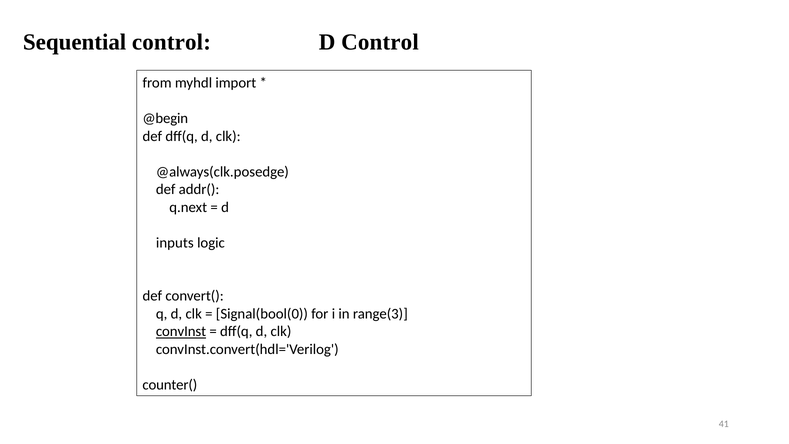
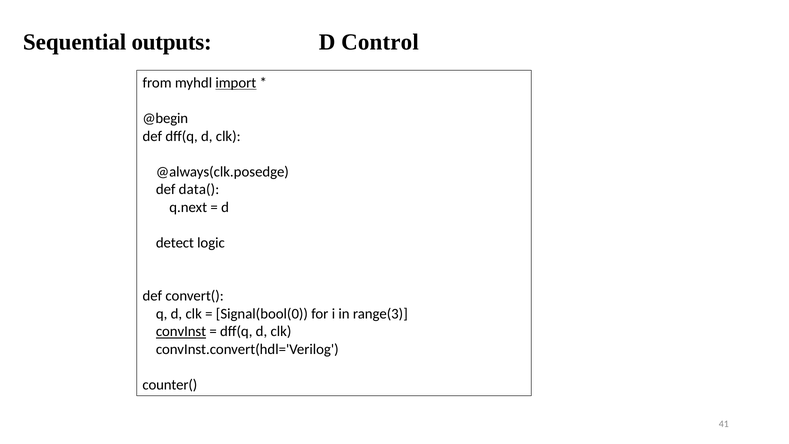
Sequential control: control -> outputs (172, 42)
import underline: none -> present (236, 83)
addr(: addr( -> data( (199, 189)
inputs: inputs -> detect (175, 243)
